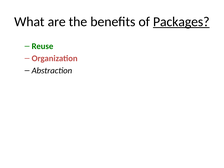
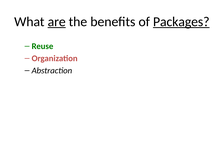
are underline: none -> present (57, 22)
